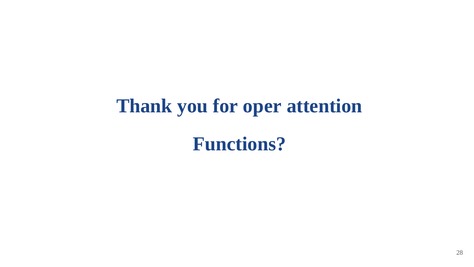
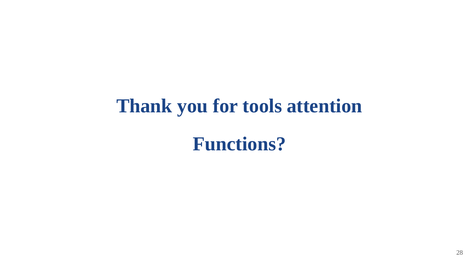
oper: oper -> tools (262, 106)
